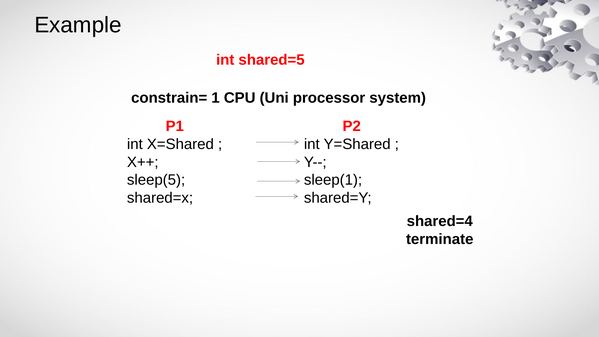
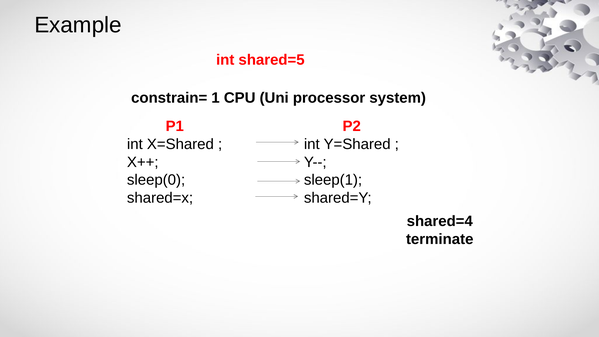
sleep(5: sleep(5 -> sleep(0 (156, 180)
